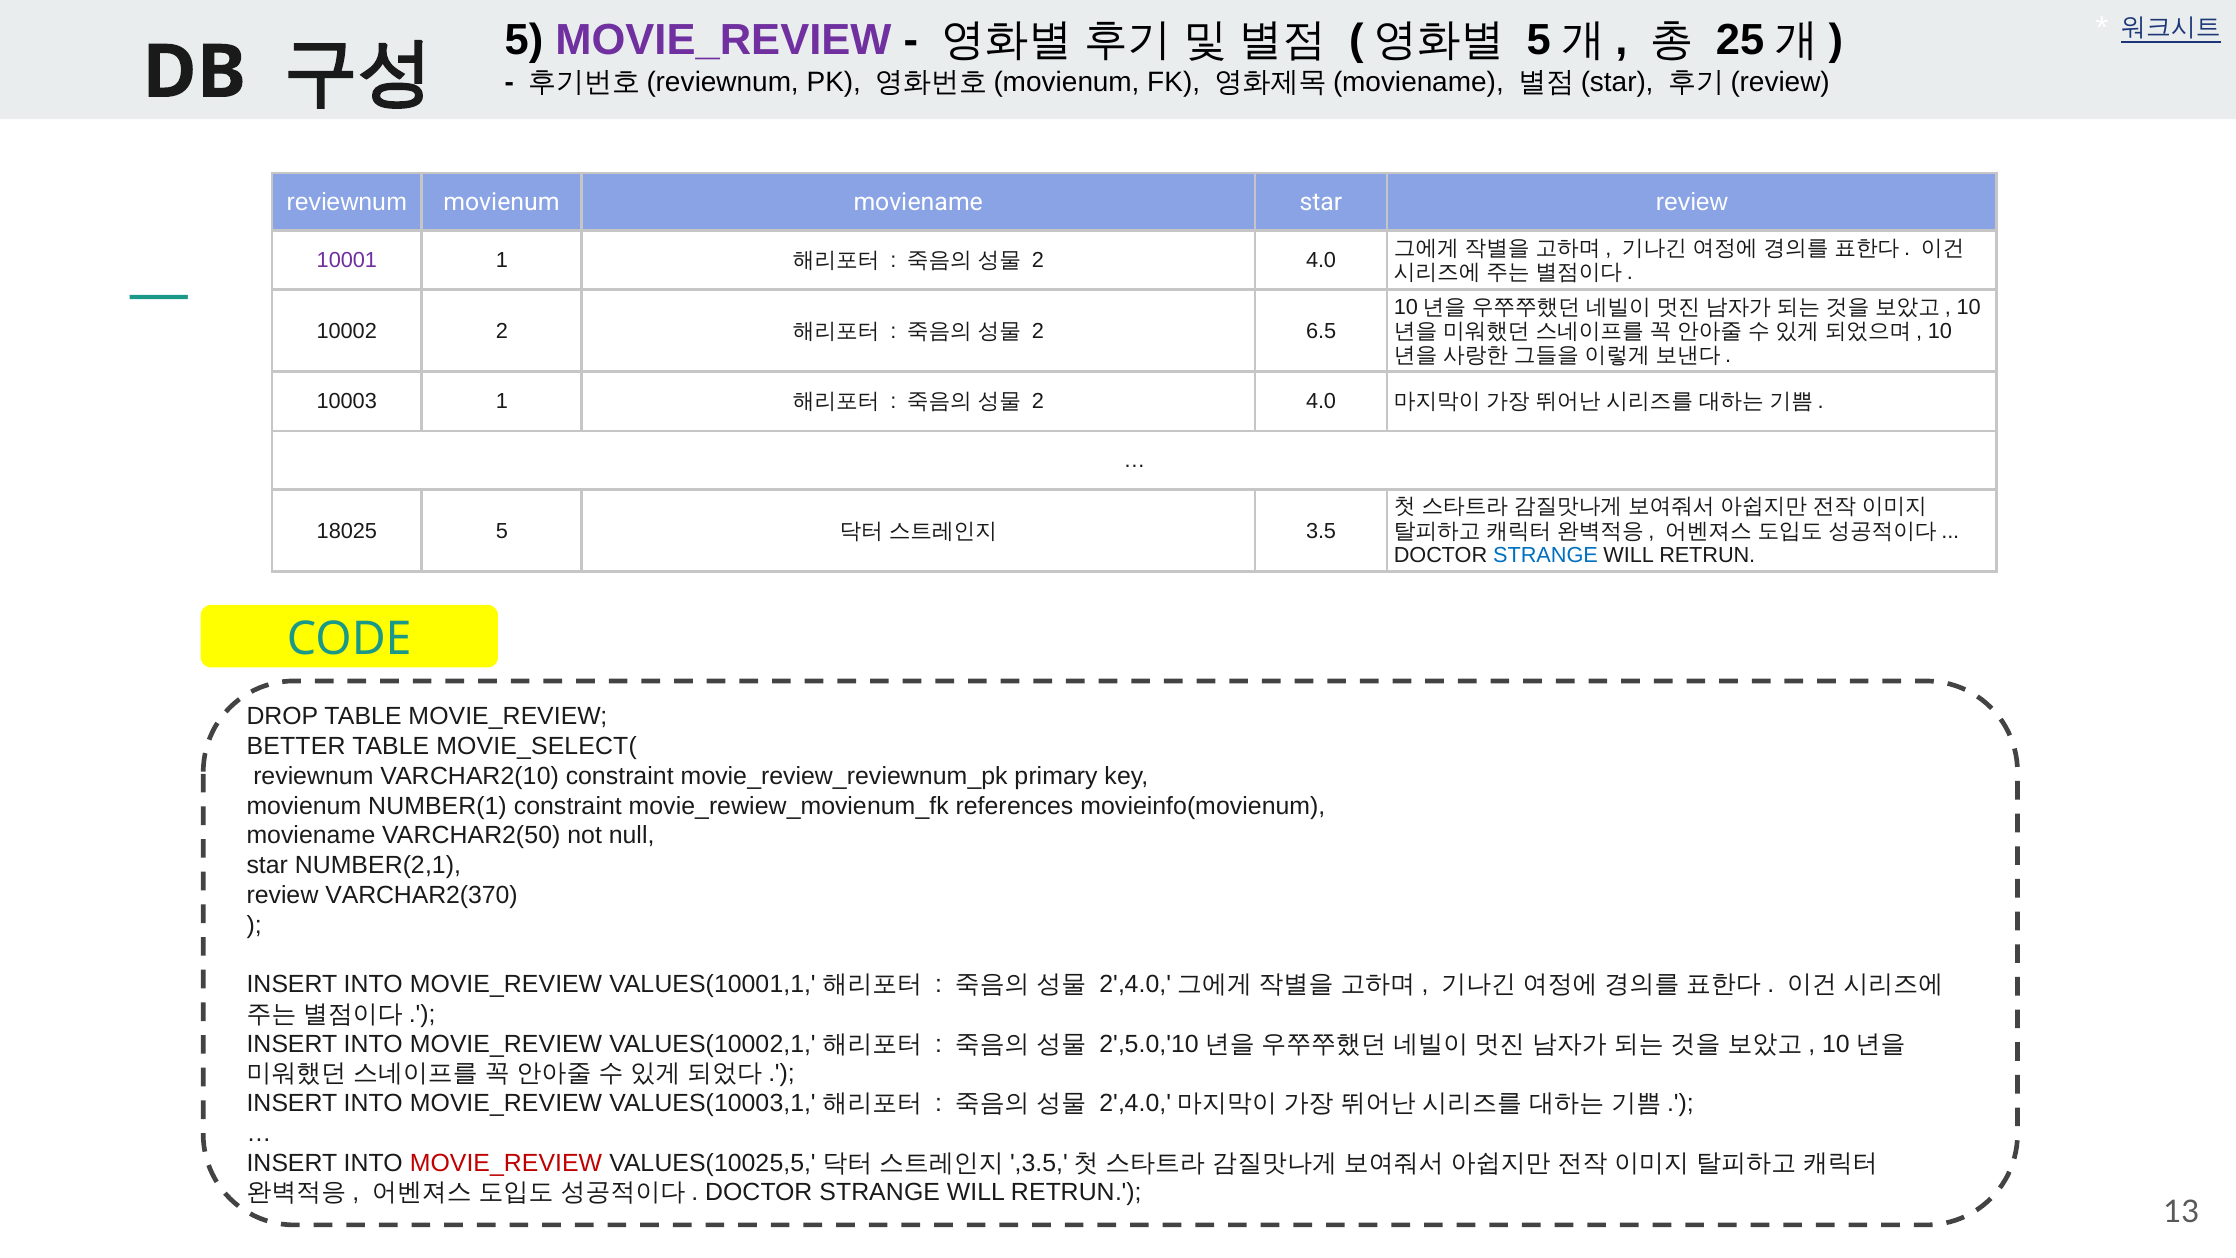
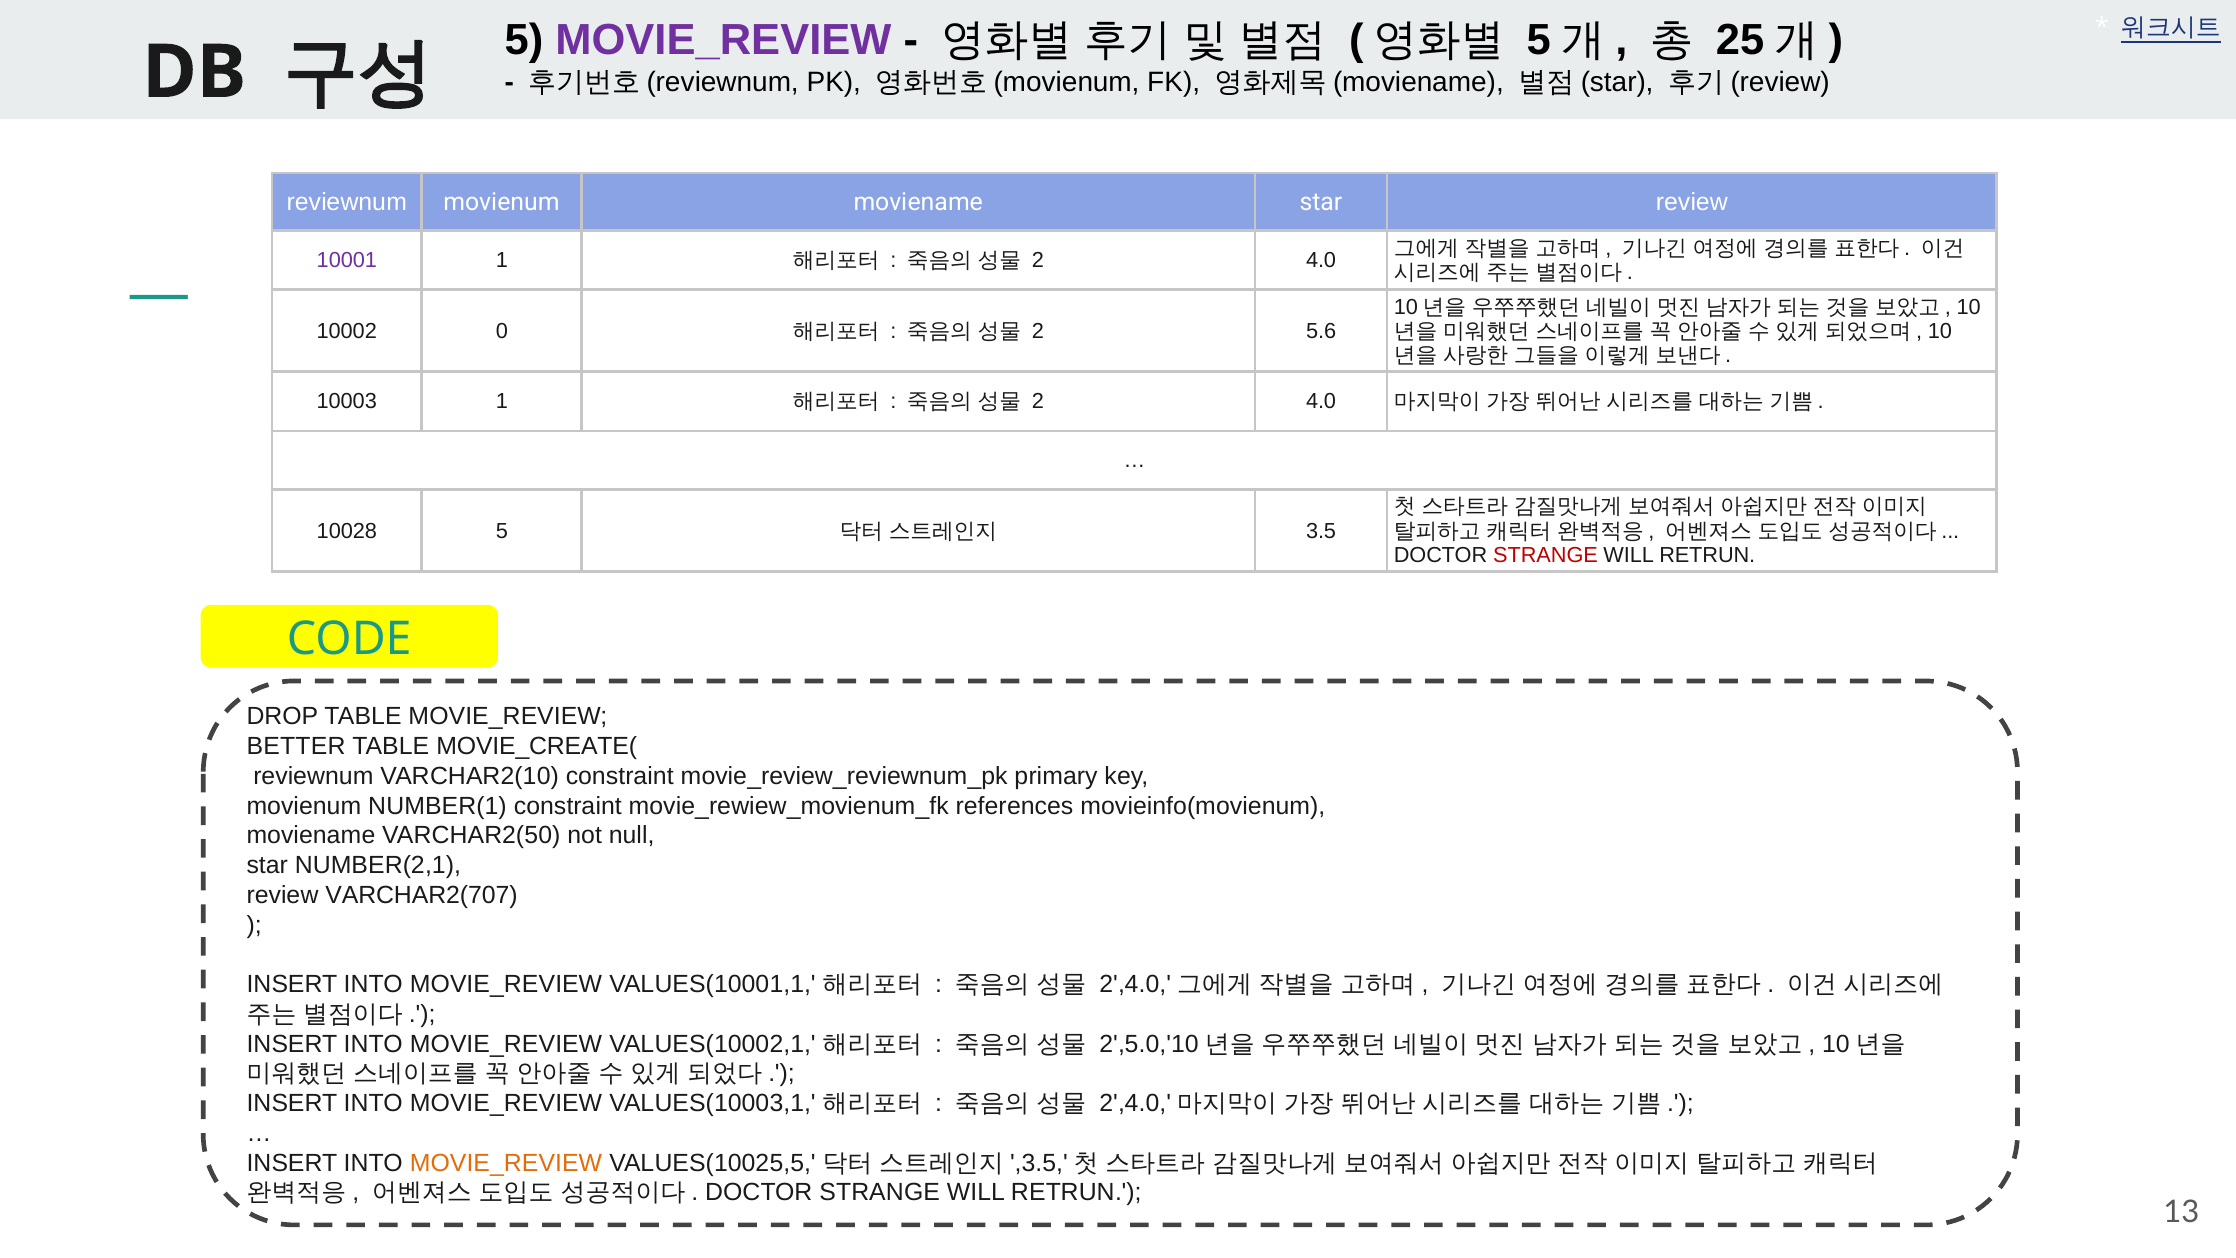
10002 2: 2 -> 0 (502, 331)
6.5: 6.5 -> 5.6 (1321, 331)
18025: 18025 -> 10028 (347, 531)
STRANGE colour: blue -> red (1545, 555)
MOVIE_SELECT(: MOVIE_SELECT( -> MOVIE_CREATE( (537, 746)
VARCHAR2(370: VARCHAR2(370 -> VARCHAR2(707 (421, 895)
MOVIE_REVIEW colour: red -> orange (506, 1163)
